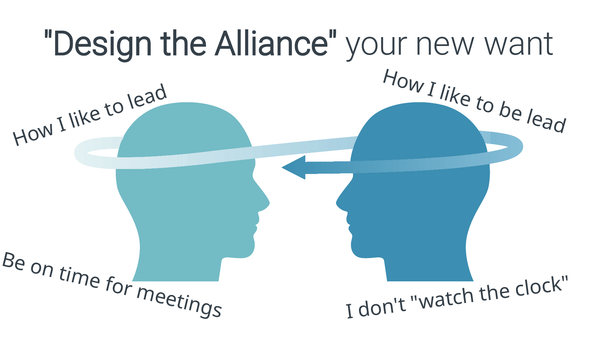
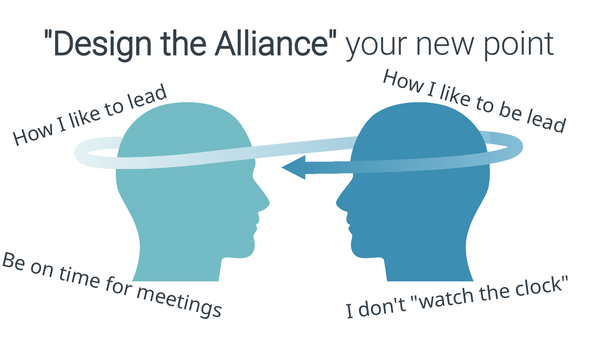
want: want -> point (519, 44)
